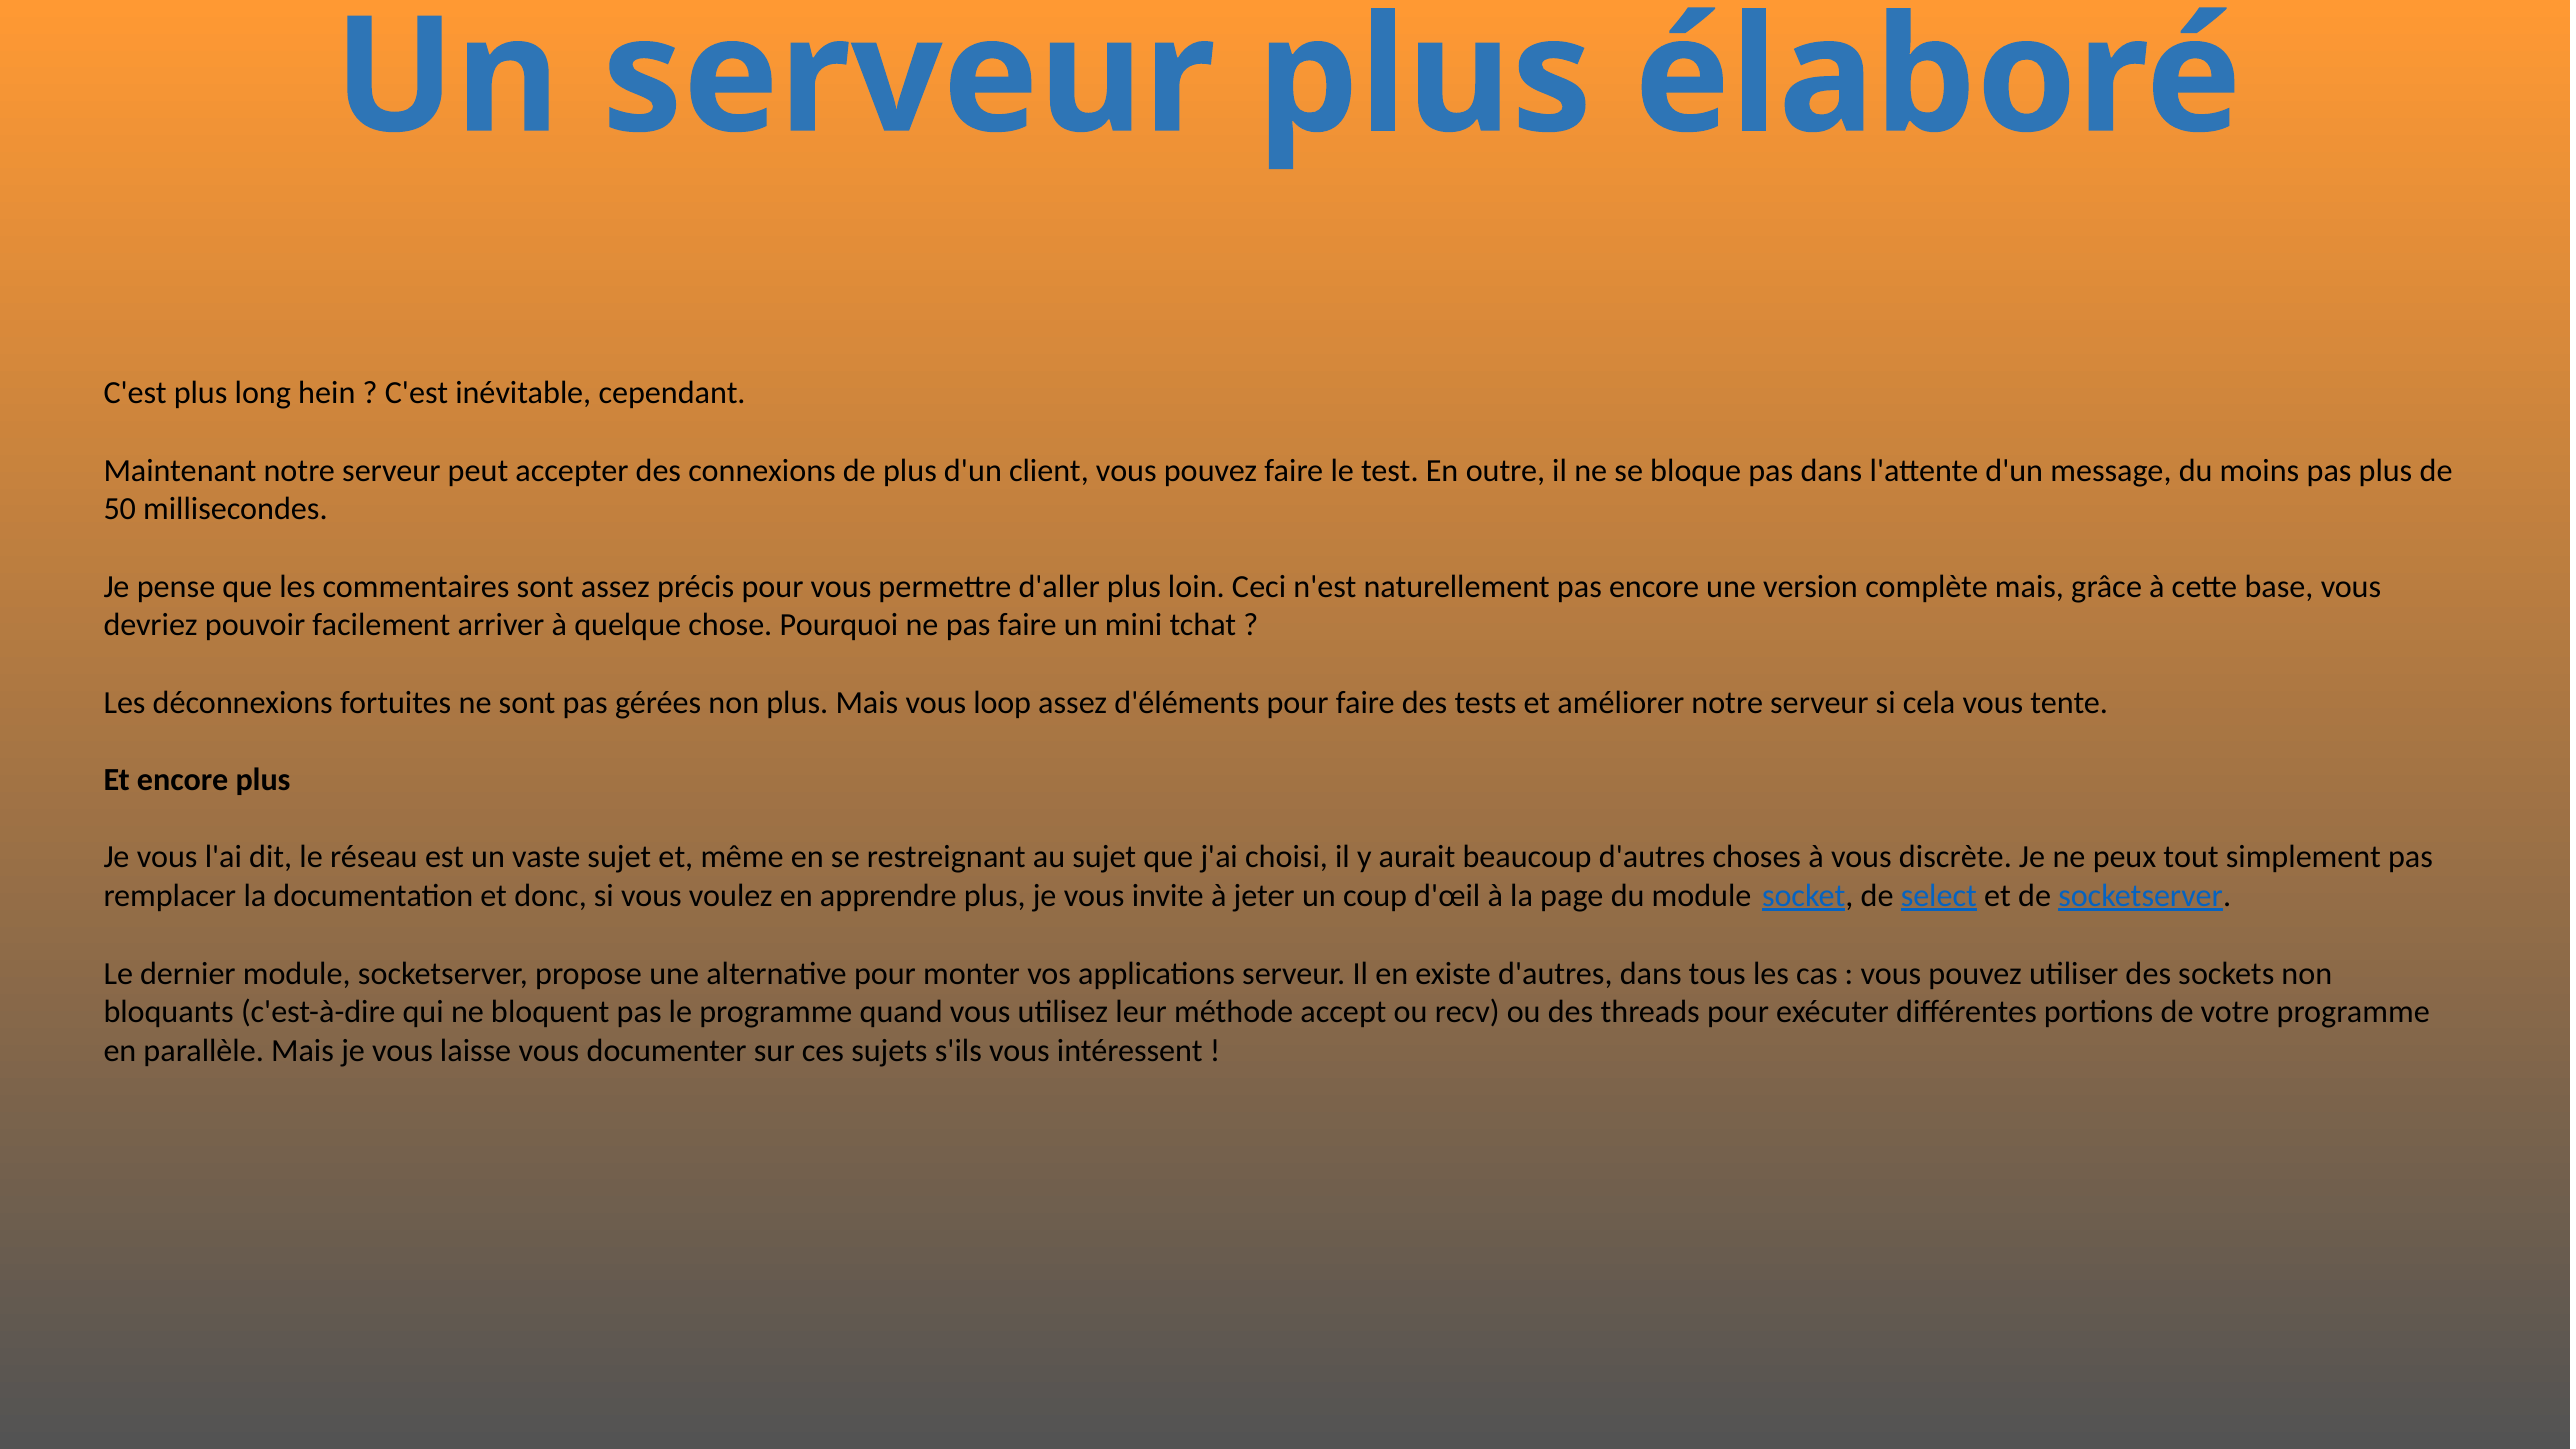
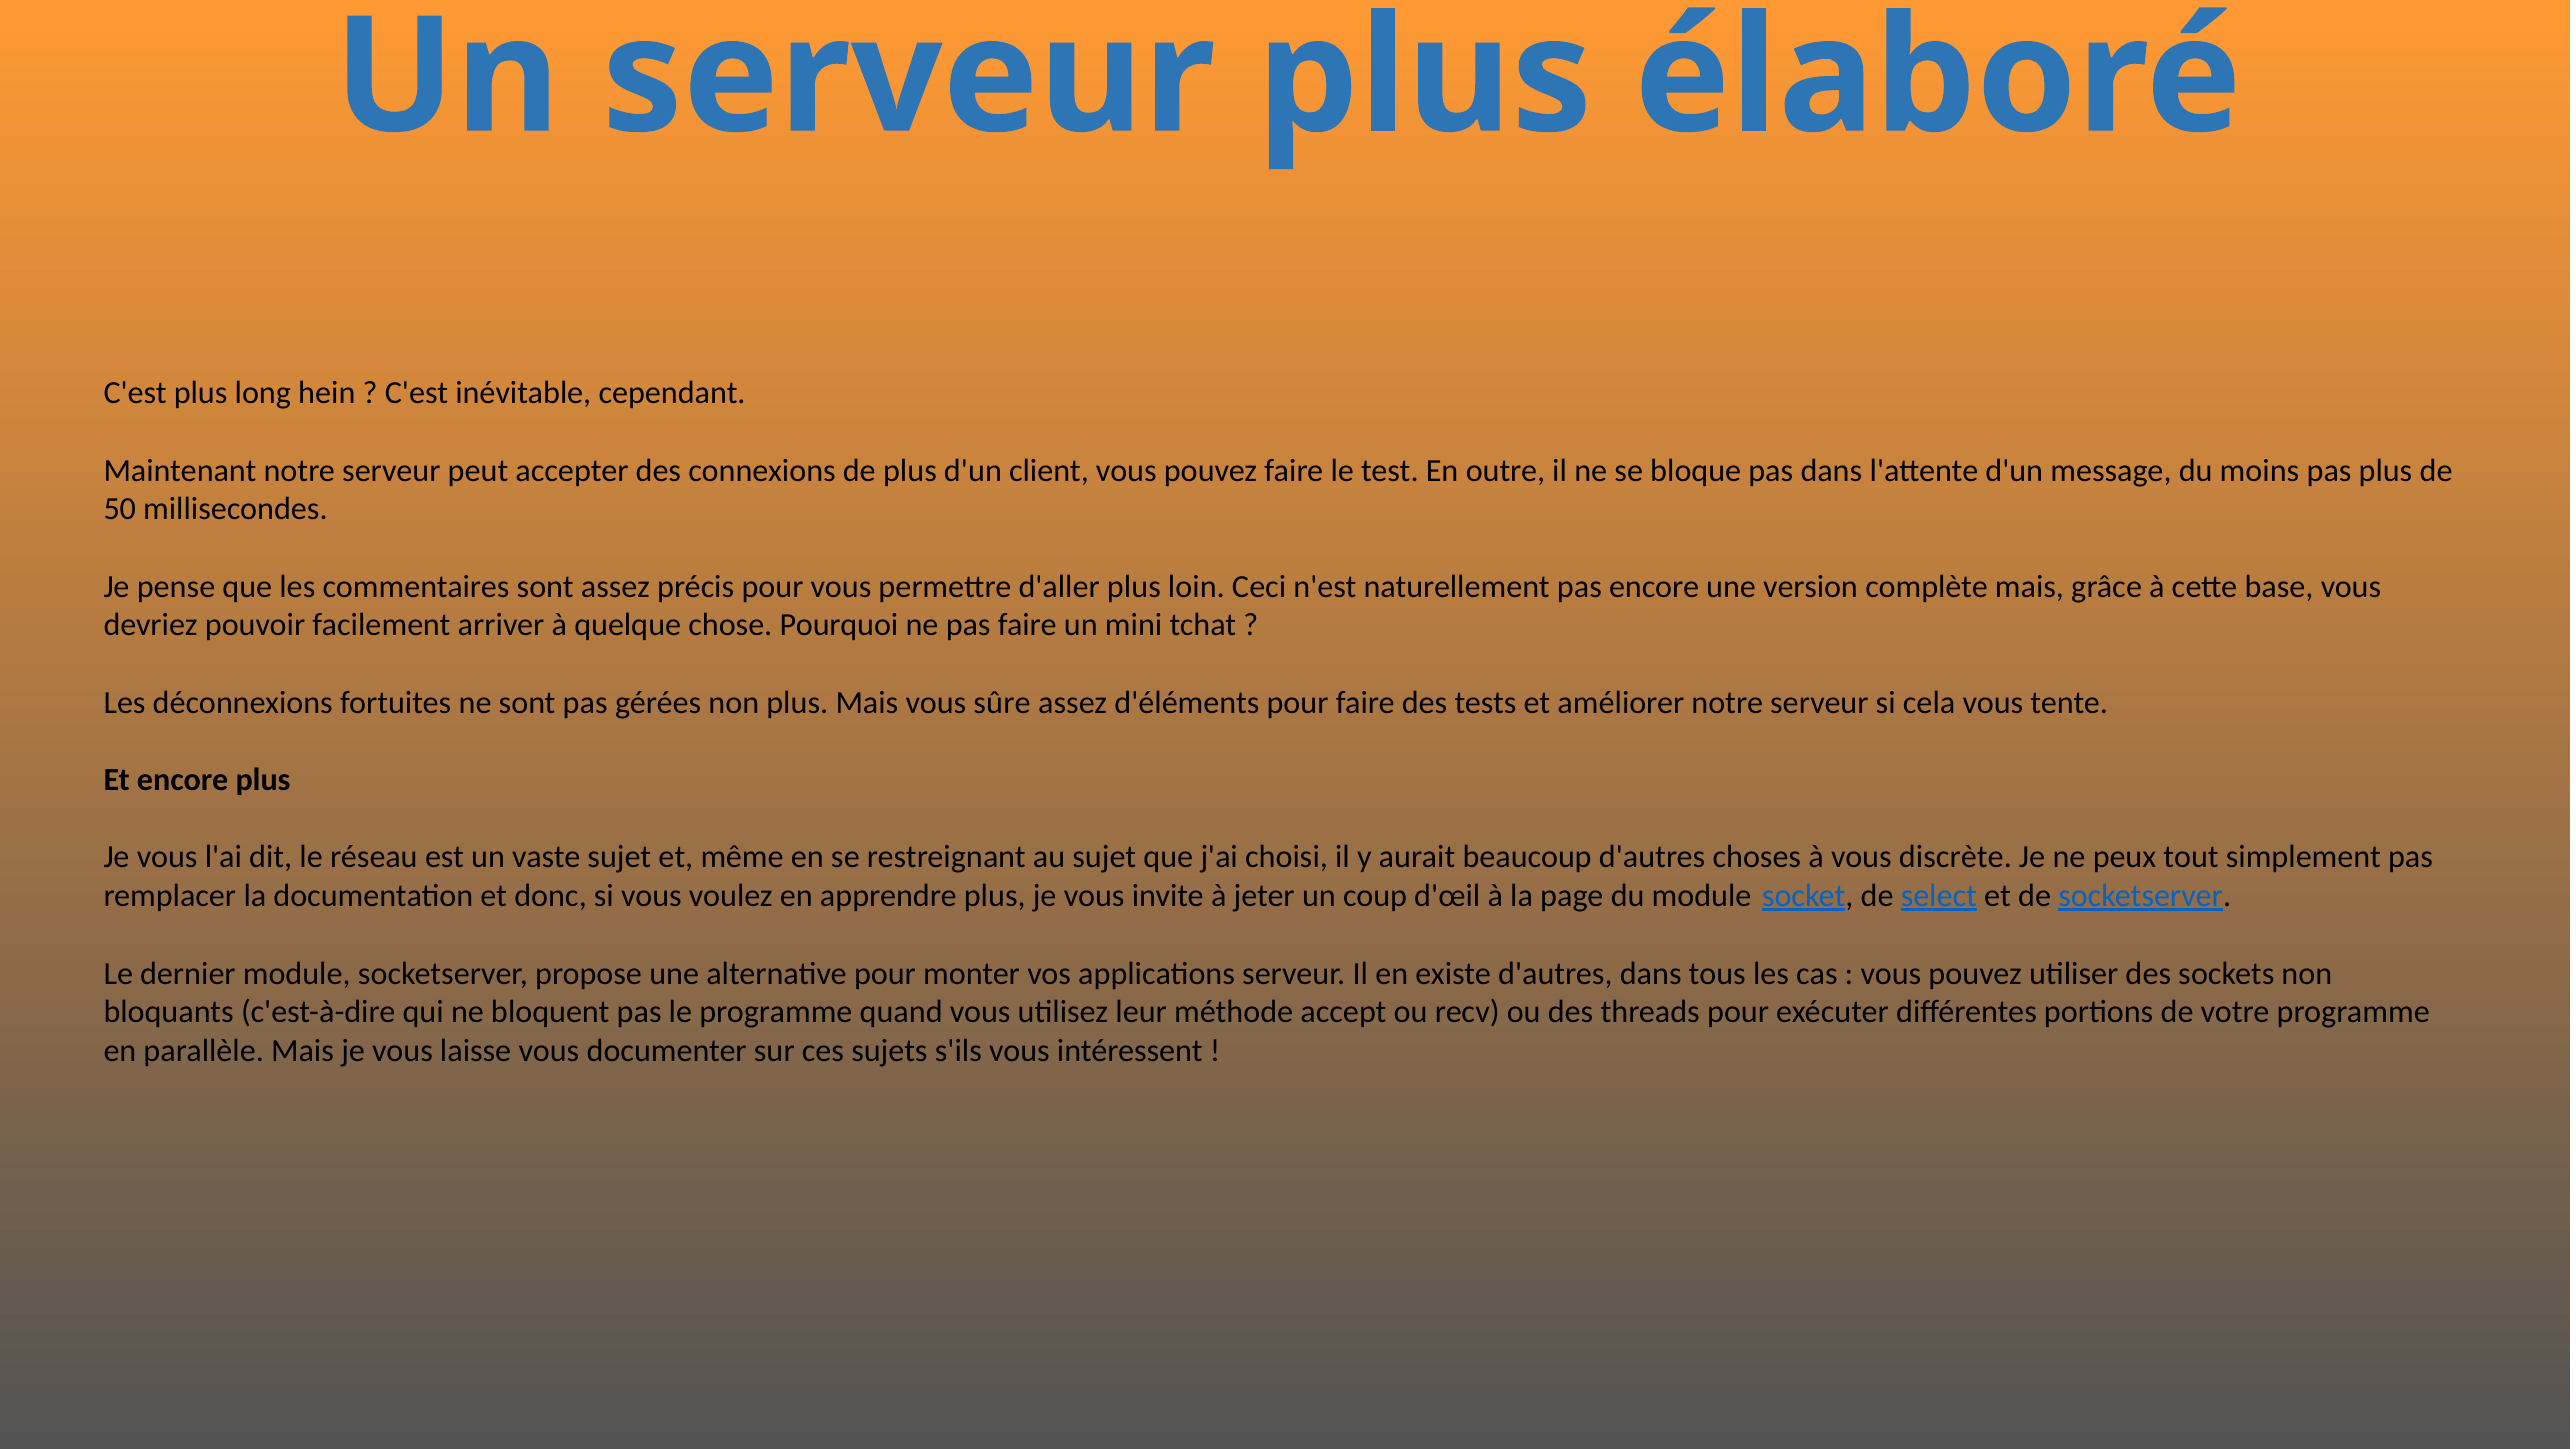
loop: loop -> sûre (1002, 702)
